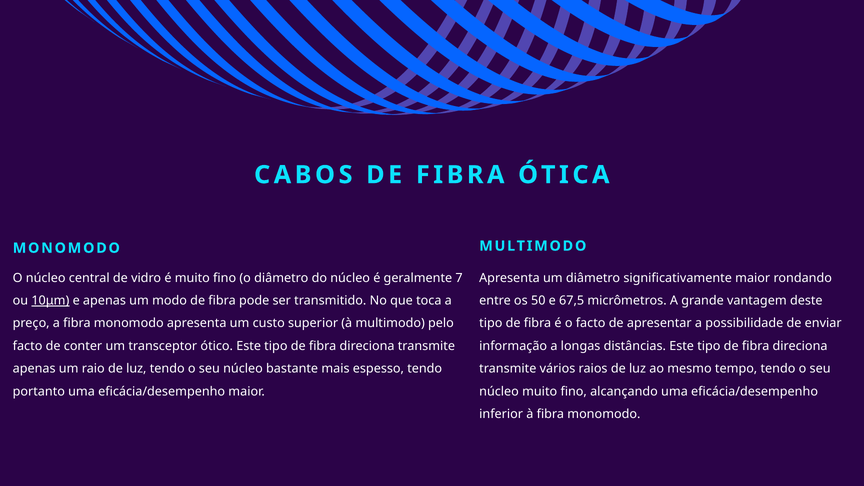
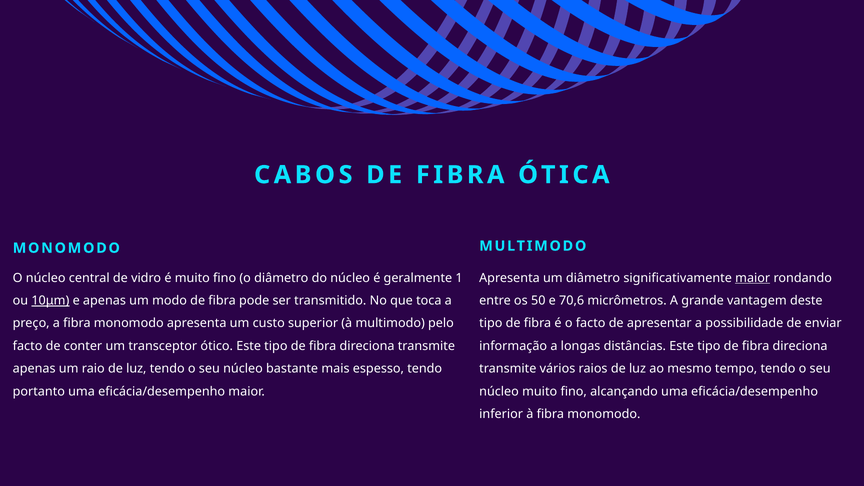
7: 7 -> 1 (459, 278)
maior underline: none -> present (753, 278)
67,5: 67,5 -> 70,6 (572, 301)
